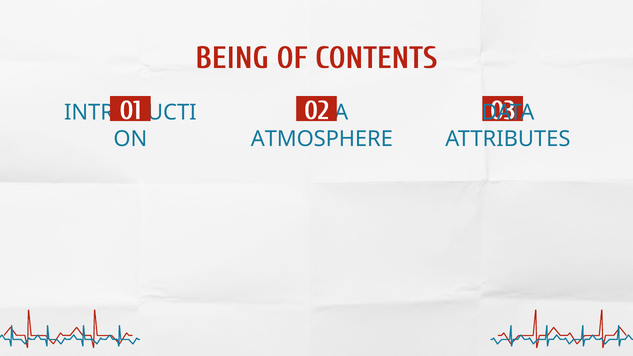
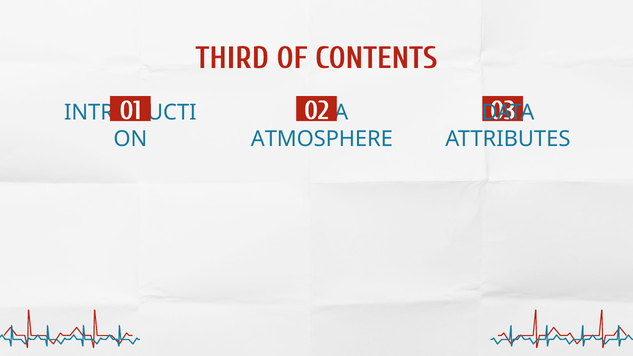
BEING: BEING -> THIRD (232, 58)
